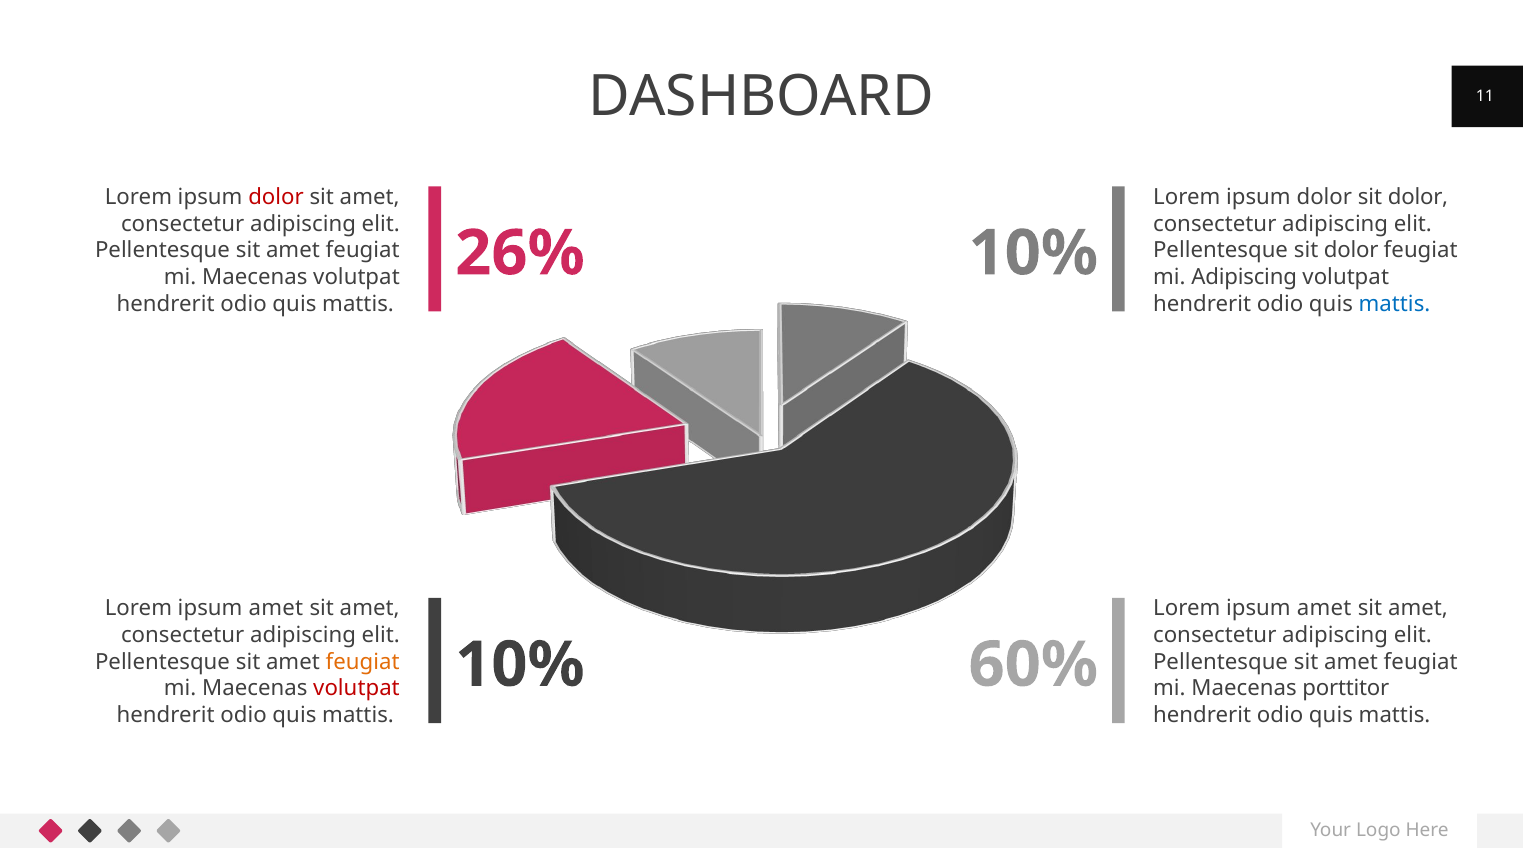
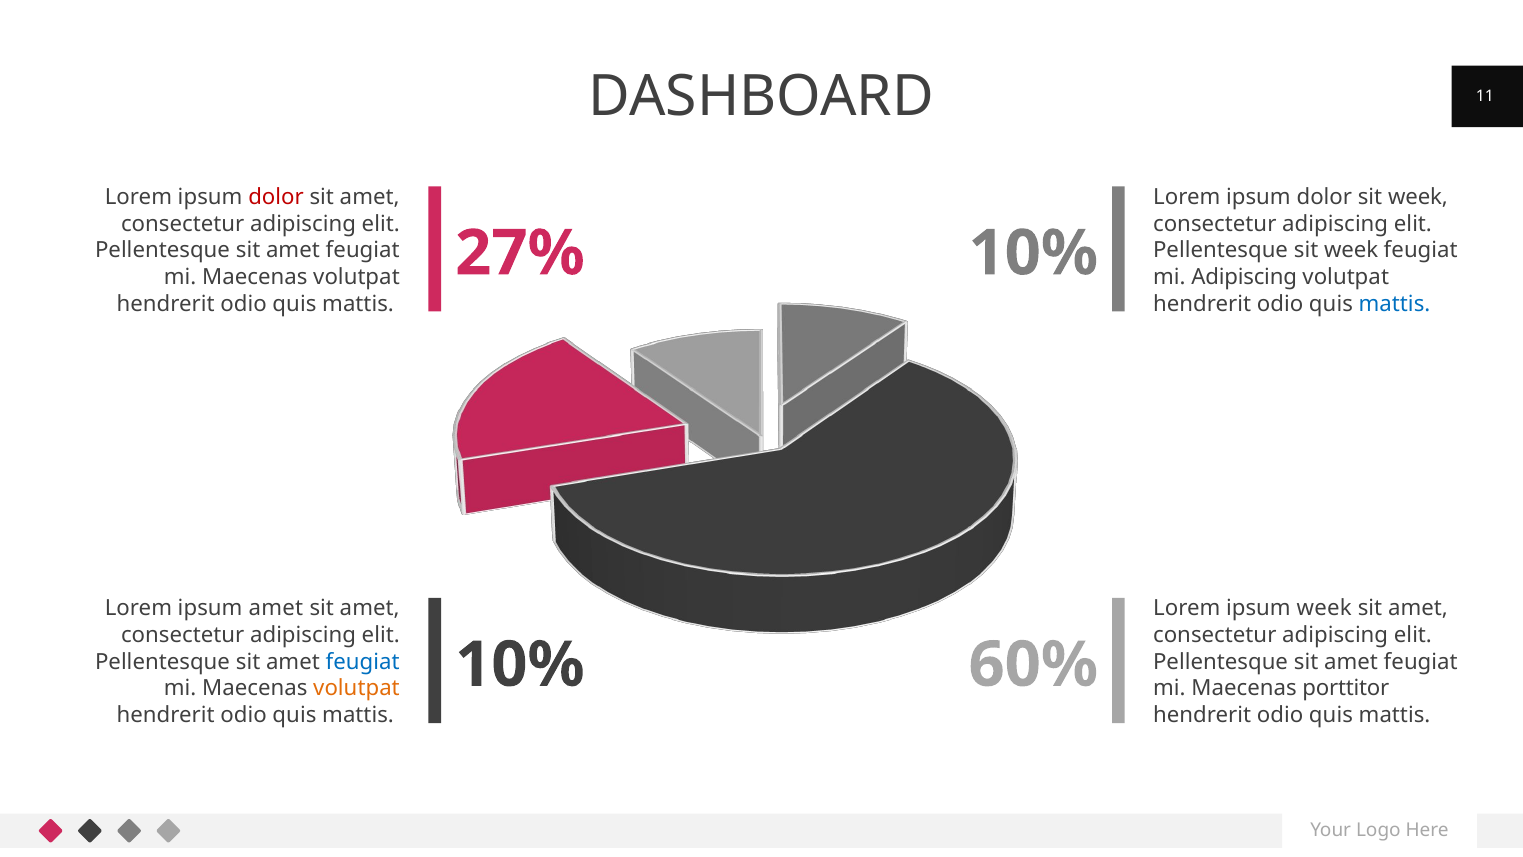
dolor sit dolor: dolor -> week (1418, 197)
26%: 26% -> 27% (520, 253)
Pellentesque sit dolor: dolor -> week (1351, 250)
amet: amet -> week (1324, 608)
feugiat colour: orange -> blue (363, 662)
volutpat colour: red -> orange (356, 688)
